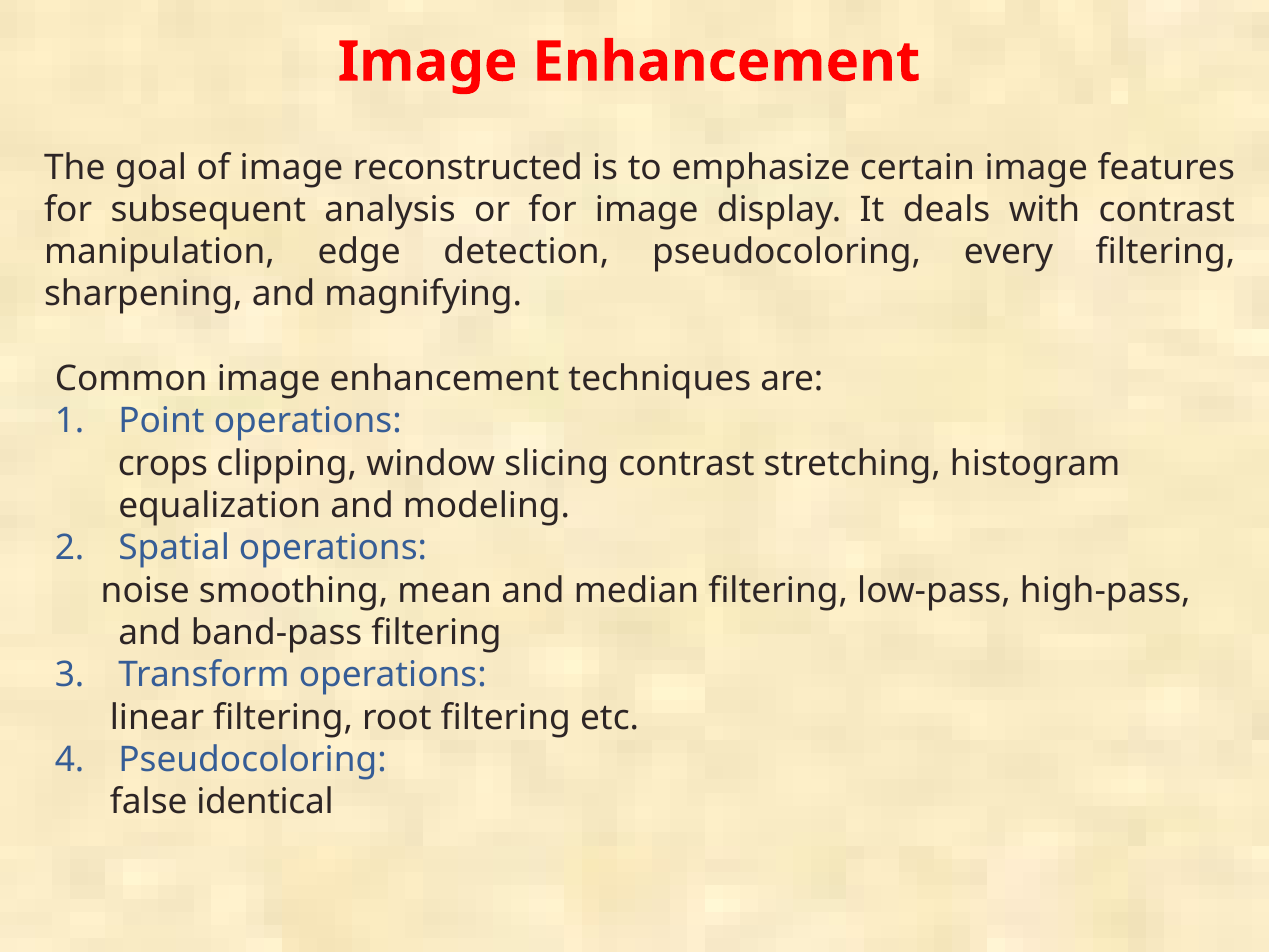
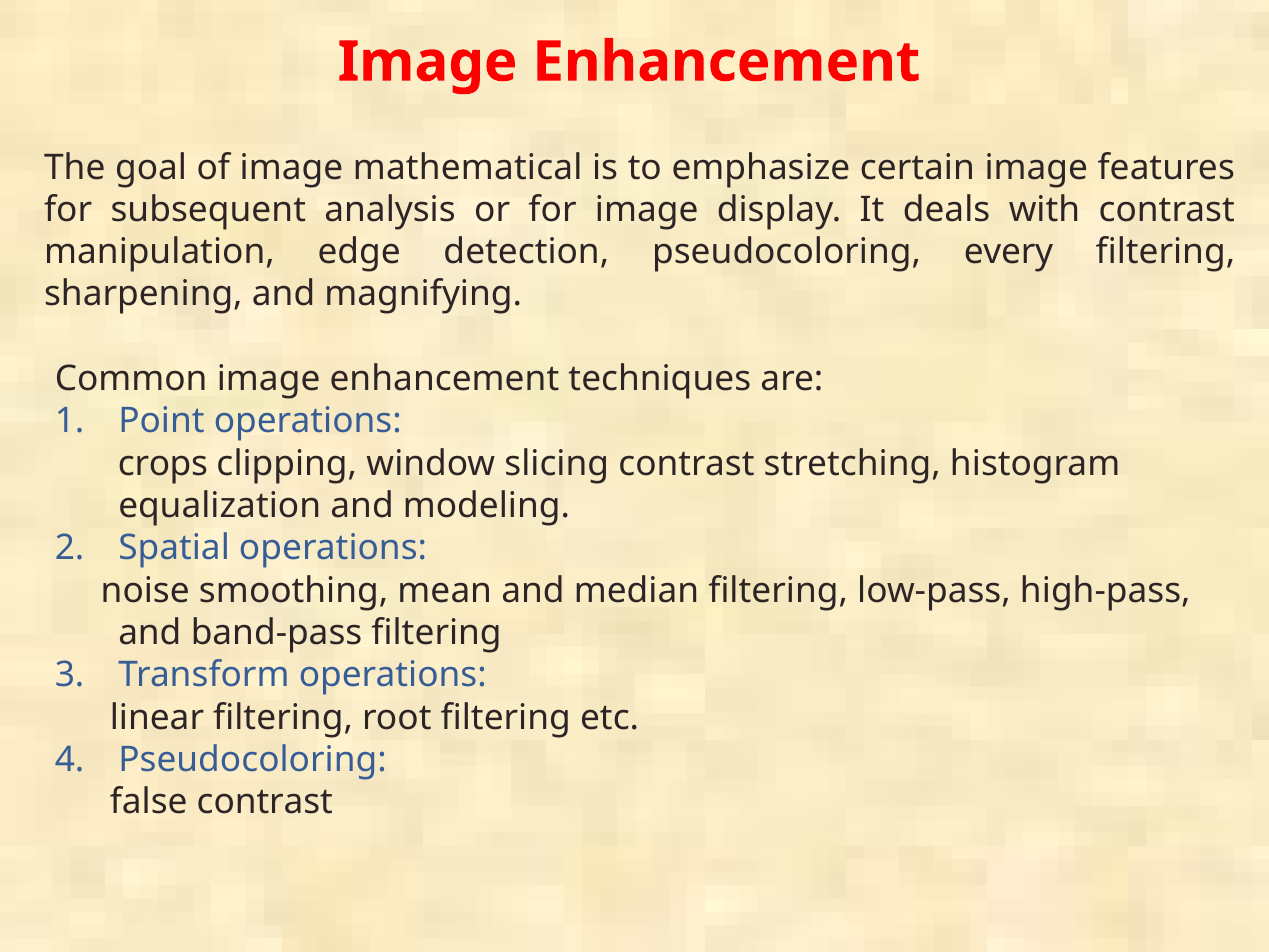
reconstructed: reconstructed -> mathematical (468, 167)
false identical: identical -> contrast (265, 802)
